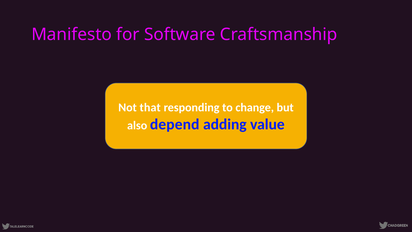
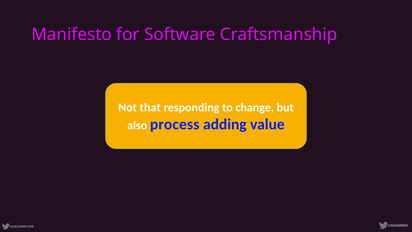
depend: depend -> process (175, 124)
